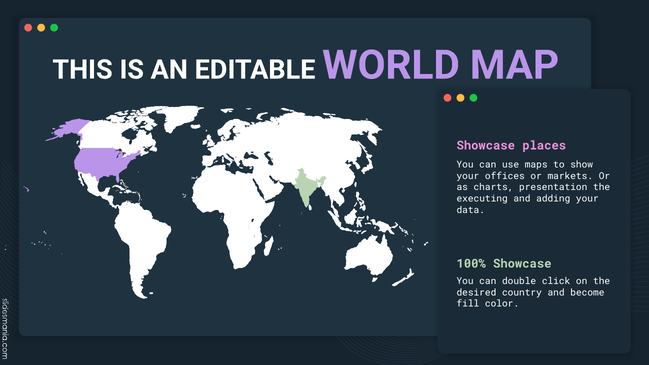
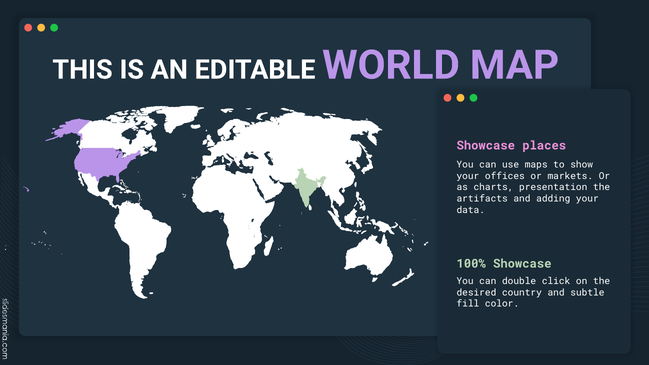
executing: executing -> artifacts (482, 199)
become: become -> subtle (587, 292)
